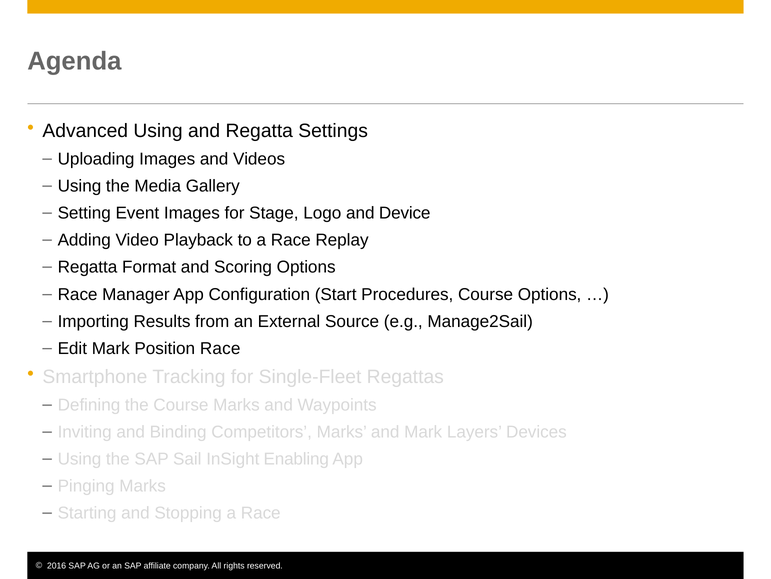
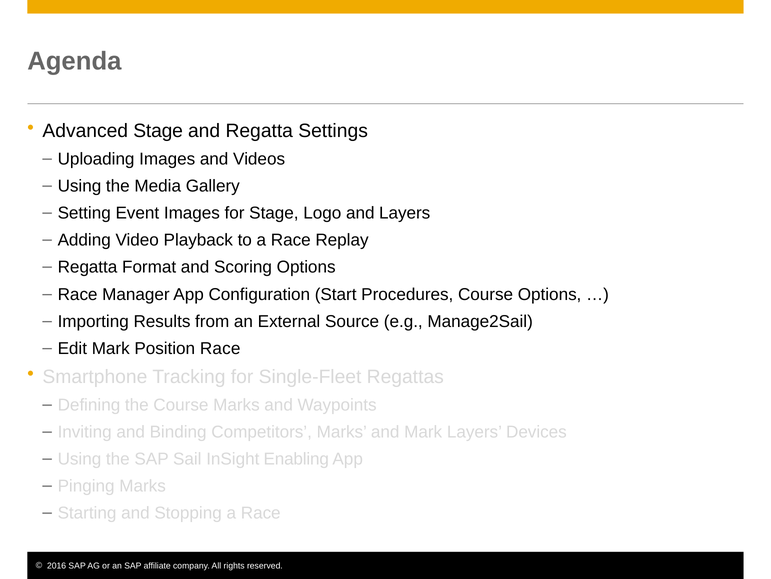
Advanced Using: Using -> Stage (158, 131)
and Device: Device -> Layers (405, 213)
